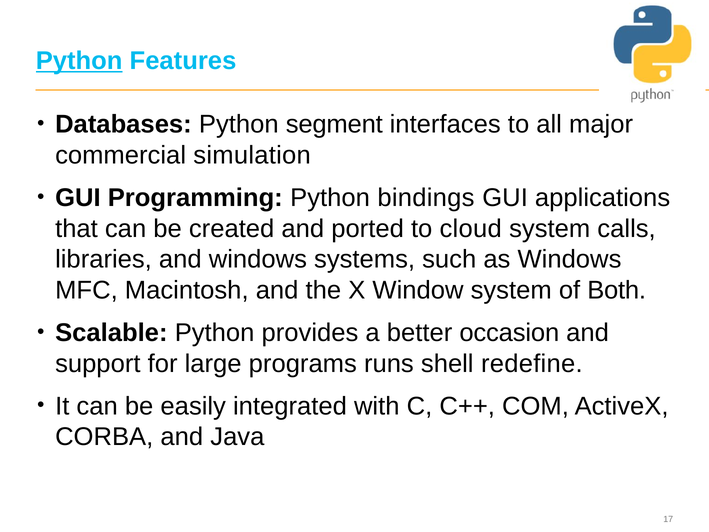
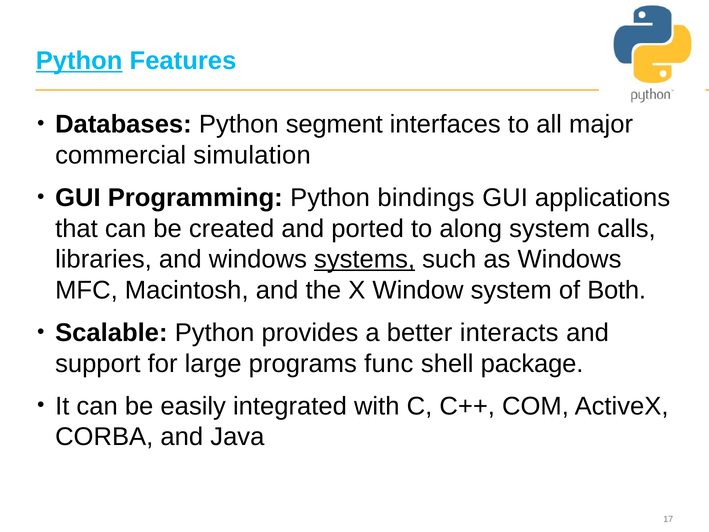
cloud: cloud -> along (471, 228)
systems underline: none -> present (365, 259)
occasion: occasion -> interacts (509, 333)
runs: runs -> func (389, 363)
redefine: redefine -> package (532, 363)
